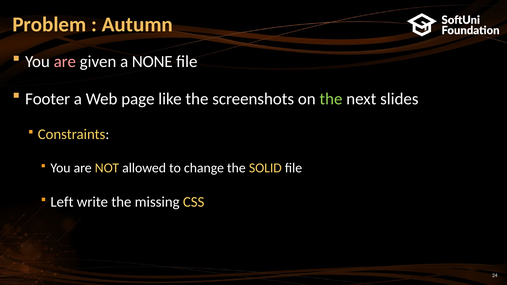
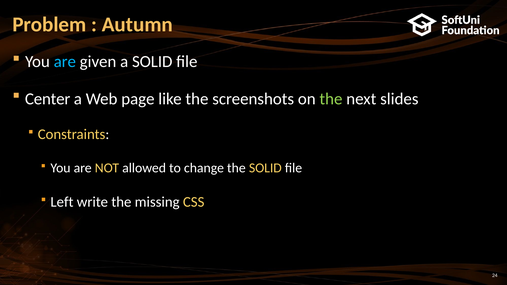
are colour: pink -> light blue (65, 62)
a NONE: NONE -> SOLID (152, 62)
Footer: Footer -> Center (48, 99)
